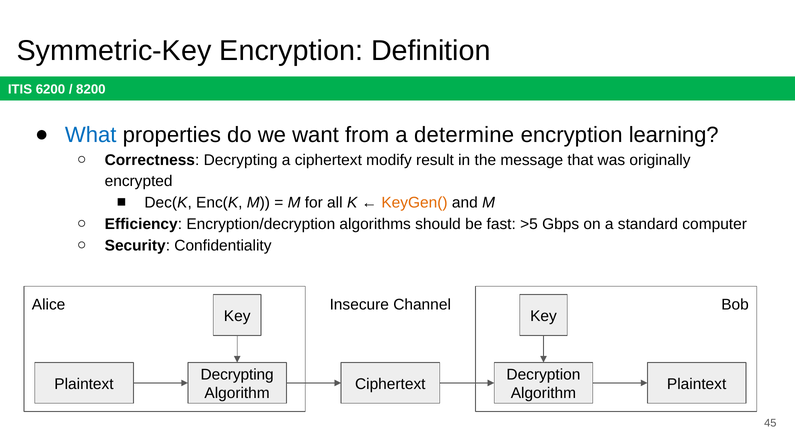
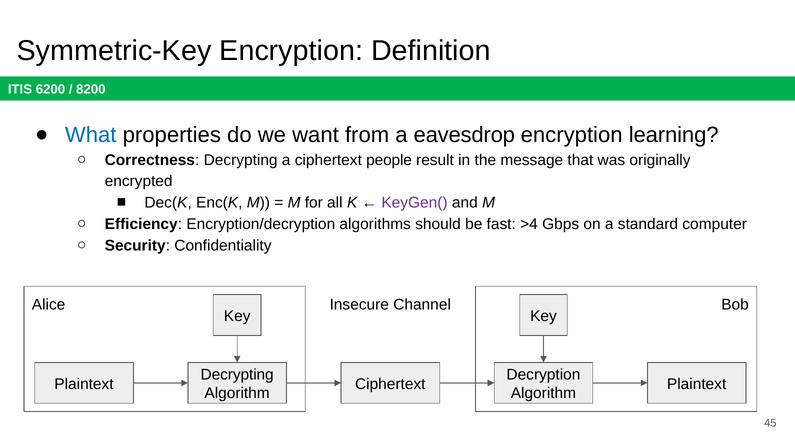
determine: determine -> eavesdrop (464, 135)
modify: modify -> people (389, 160)
KeyGen( colour: orange -> purple (415, 203)
>5: >5 -> >4 (529, 224)
